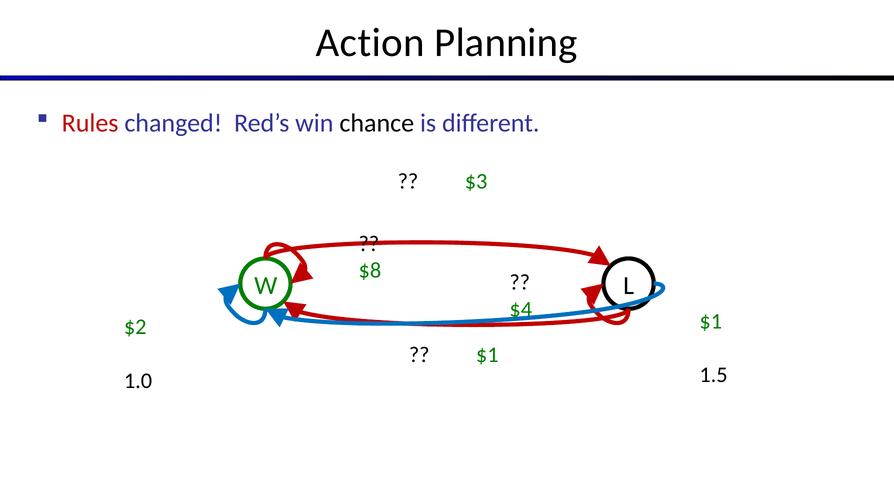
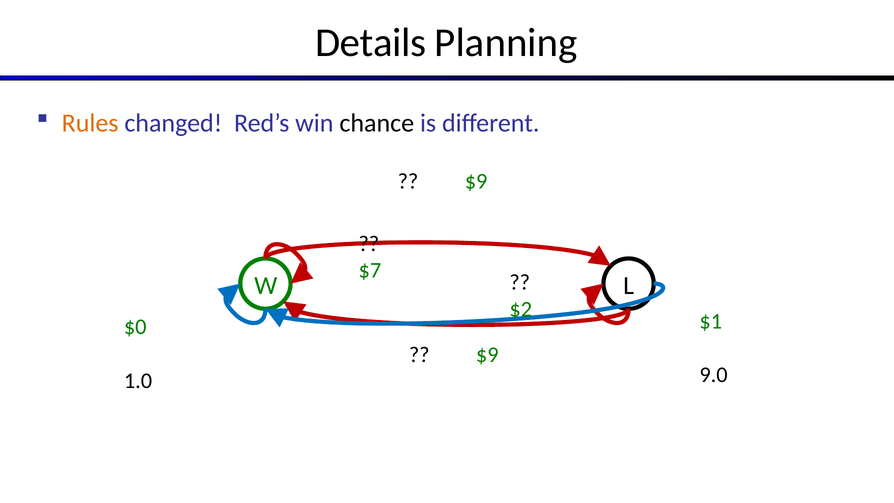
Action: Action -> Details (371, 43)
Rules colour: red -> orange (90, 123)
$3: $3 -> $9 (476, 181)
$8: $8 -> $7 (370, 270)
$4: $4 -> $2 (521, 309)
$2: $2 -> $0 (135, 327)
$1: $1 -> $9 (487, 355)
1.5: 1.5 -> 9.0 (714, 375)
